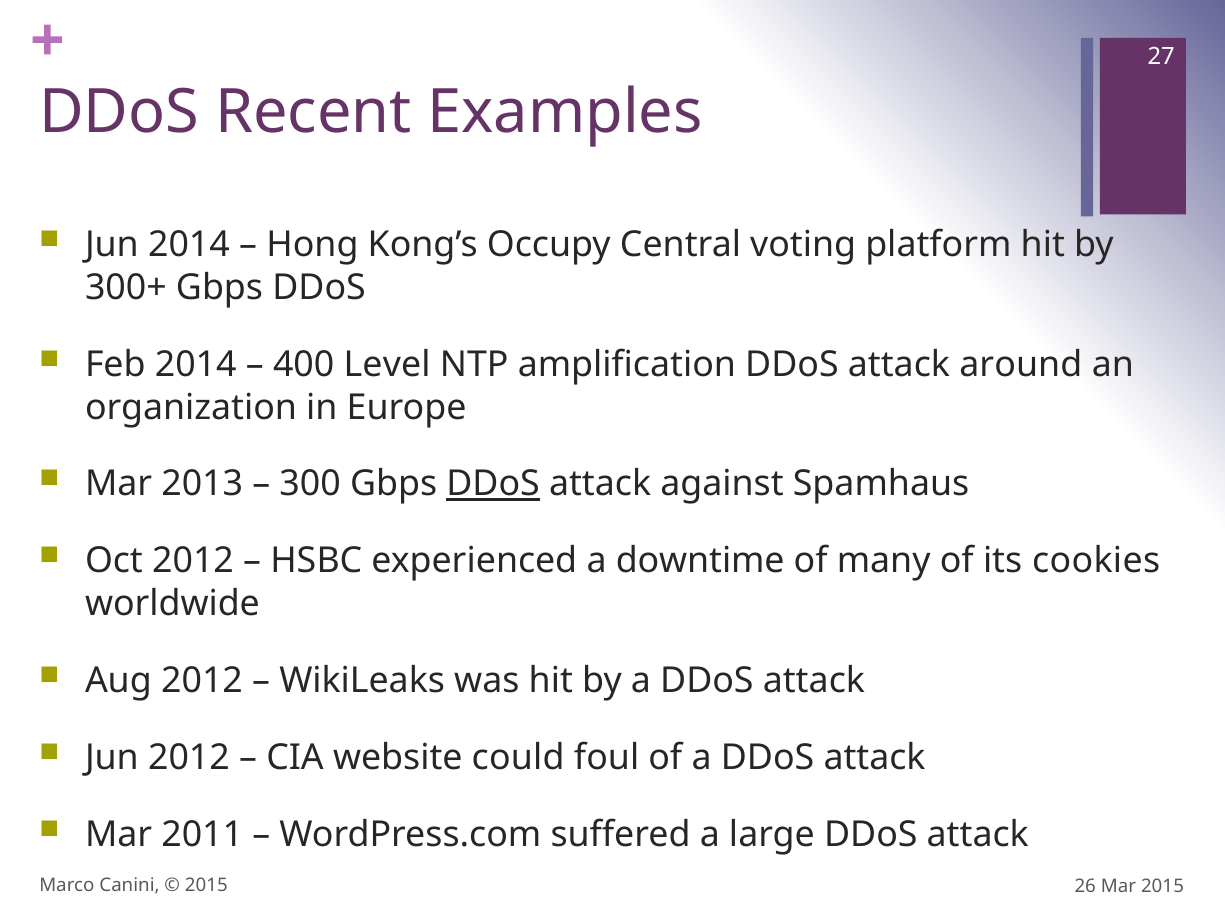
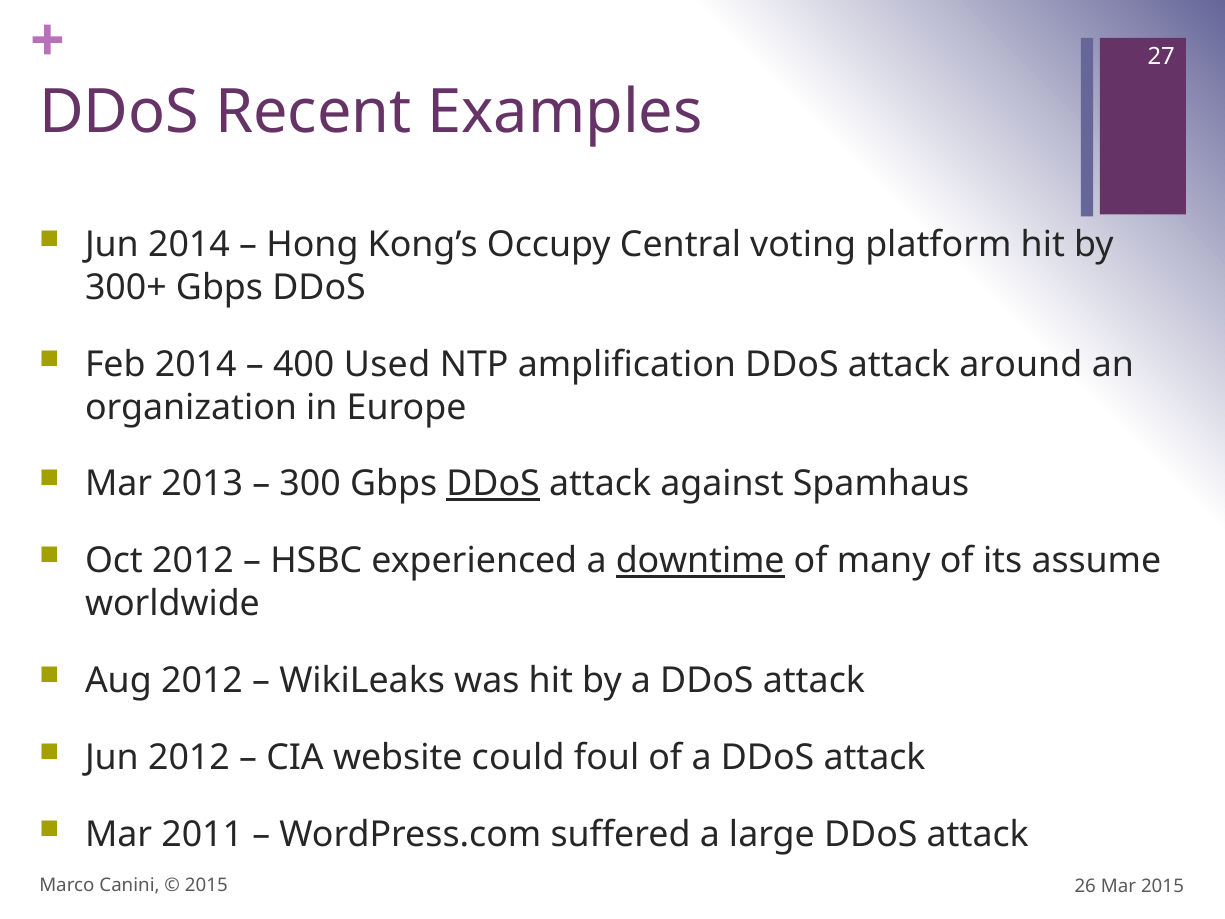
Level: Level -> Used (387, 364)
downtime underline: none -> present (700, 561)
cookies: cookies -> assume (1096, 561)
